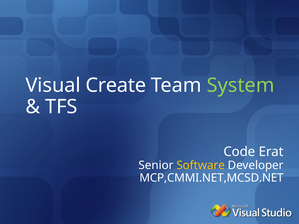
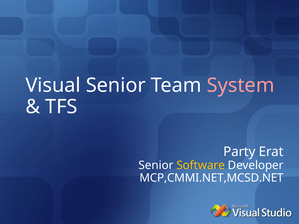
Visual Create: Create -> Senior (116, 85)
System colour: light green -> pink (241, 85)
Code: Code -> Party (239, 152)
